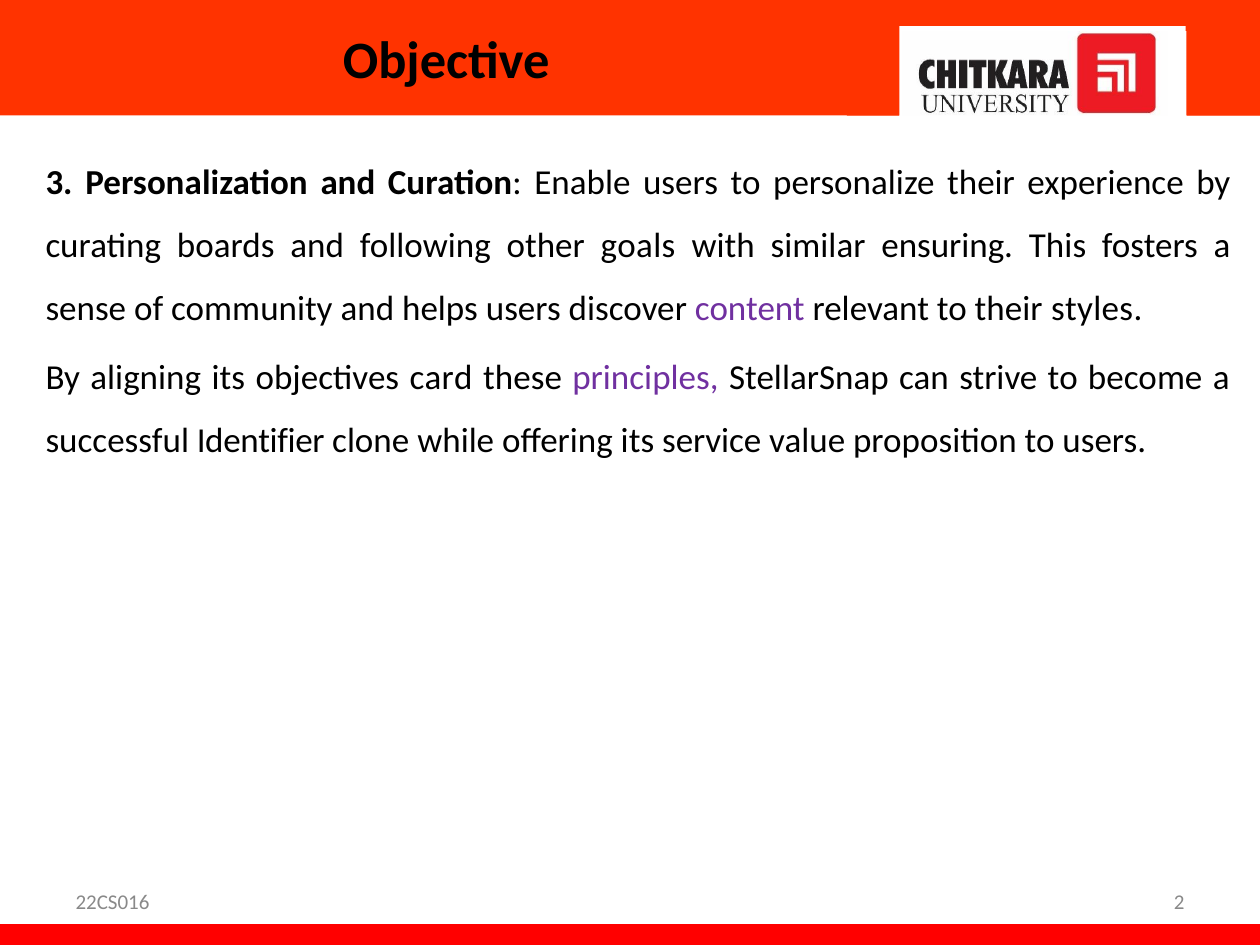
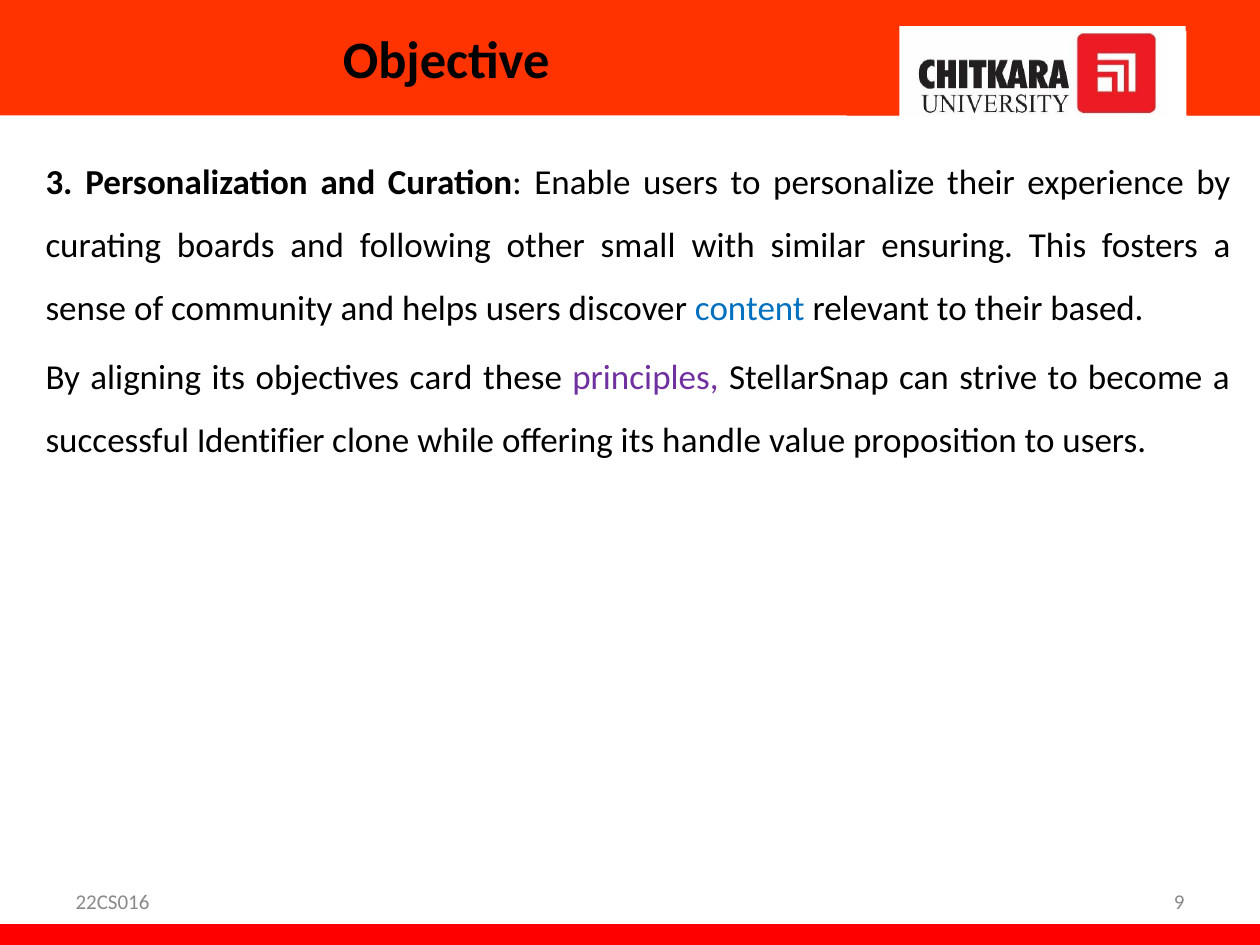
goals: goals -> small (638, 245)
content colour: purple -> blue (750, 308)
styles: styles -> based (1097, 308)
service: service -> handle (712, 441)
2: 2 -> 9 (1179, 902)
